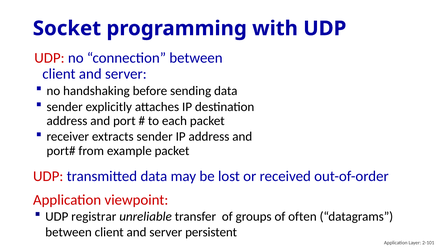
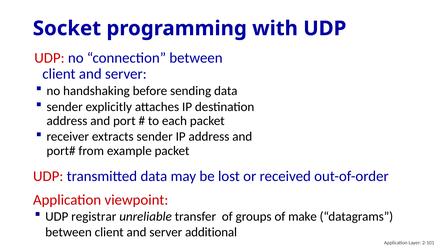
often: often -> make (303, 216)
persistent: persistent -> additional (211, 232)
